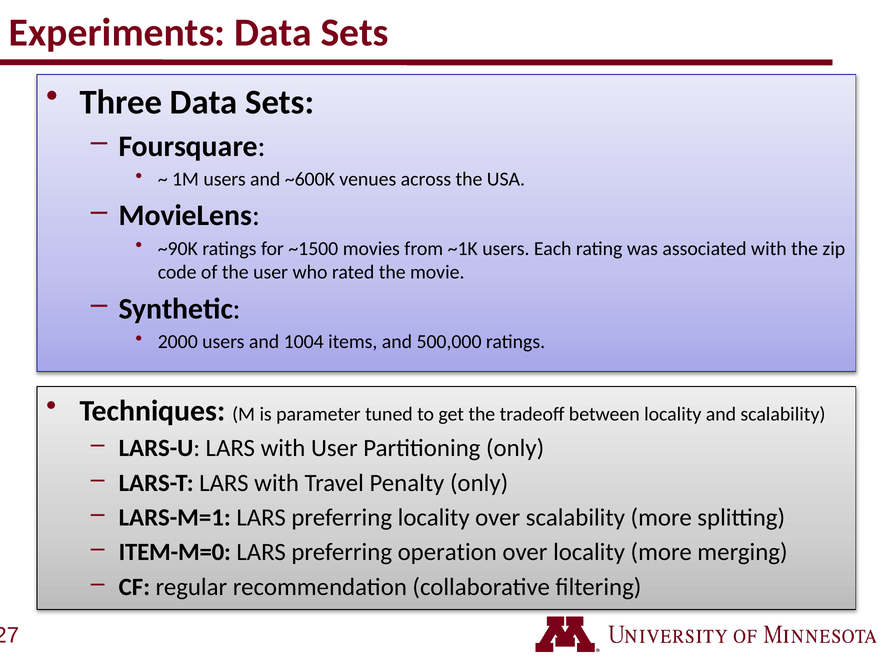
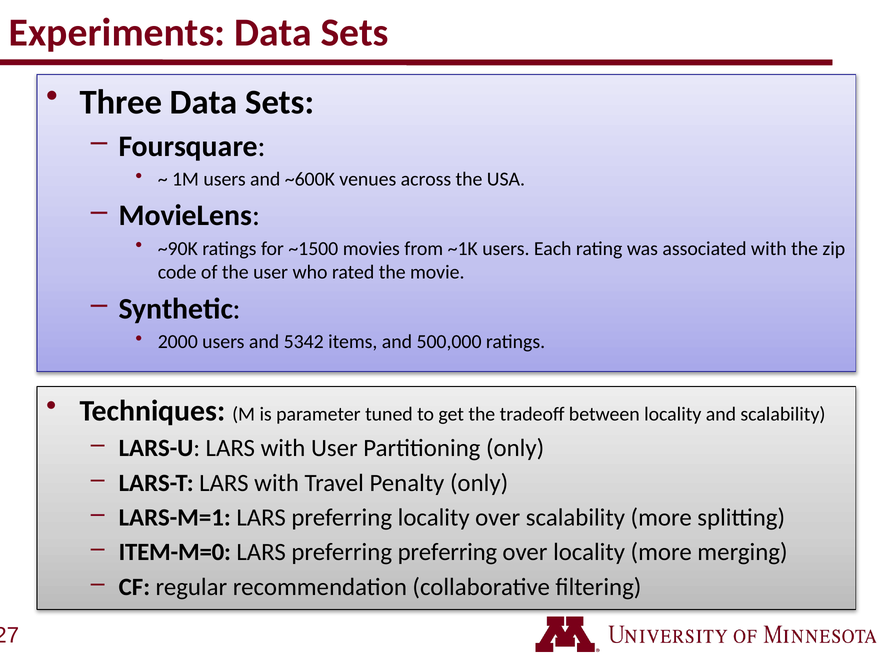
1004: 1004 -> 5342 (304, 342)
preferring operation: operation -> preferring (447, 553)
